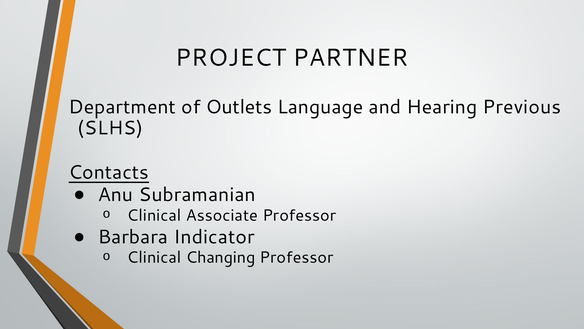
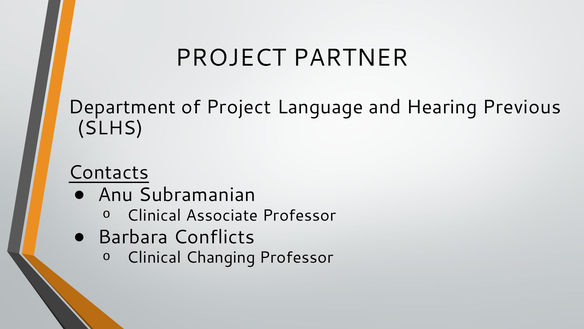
of Outlets: Outlets -> Project (239, 107)
Indicator: Indicator -> Conflicts (214, 237)
